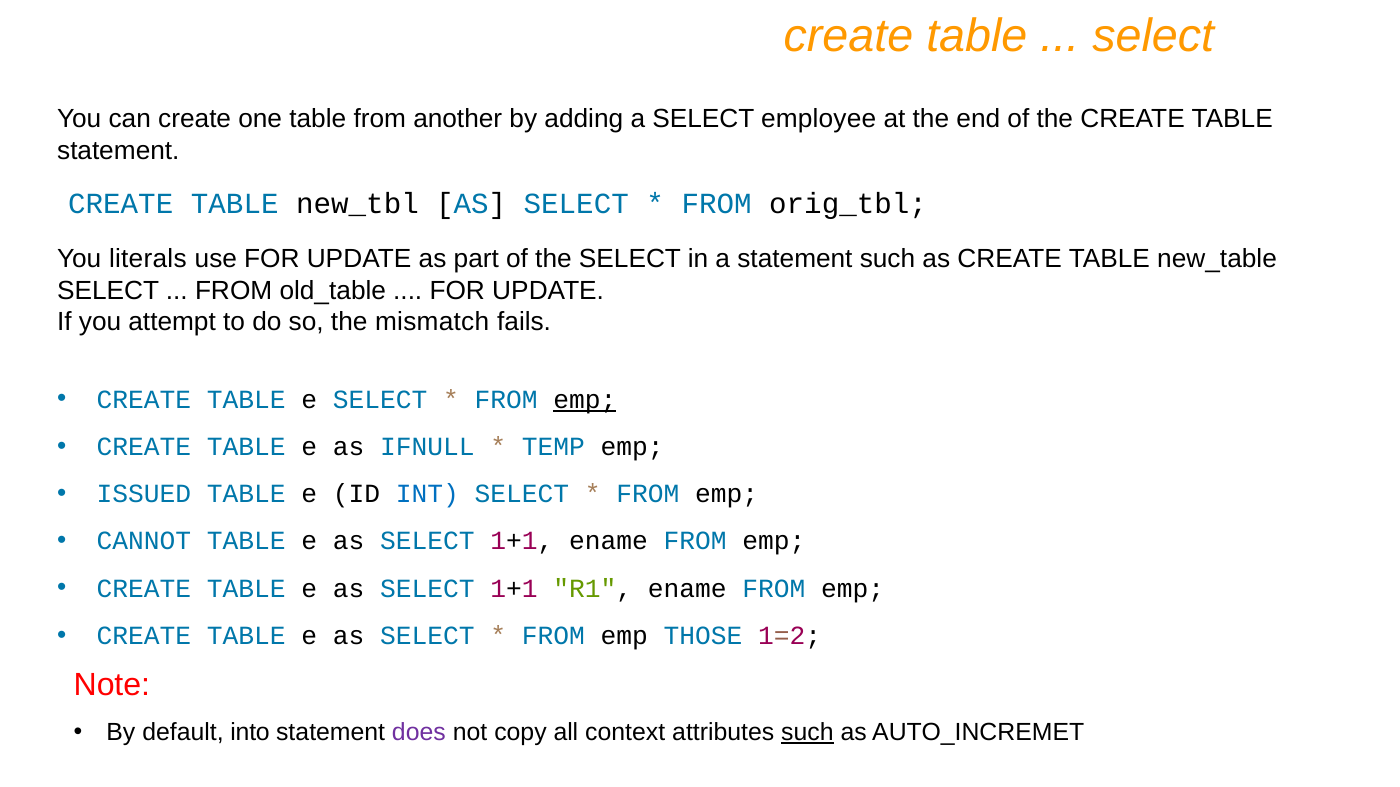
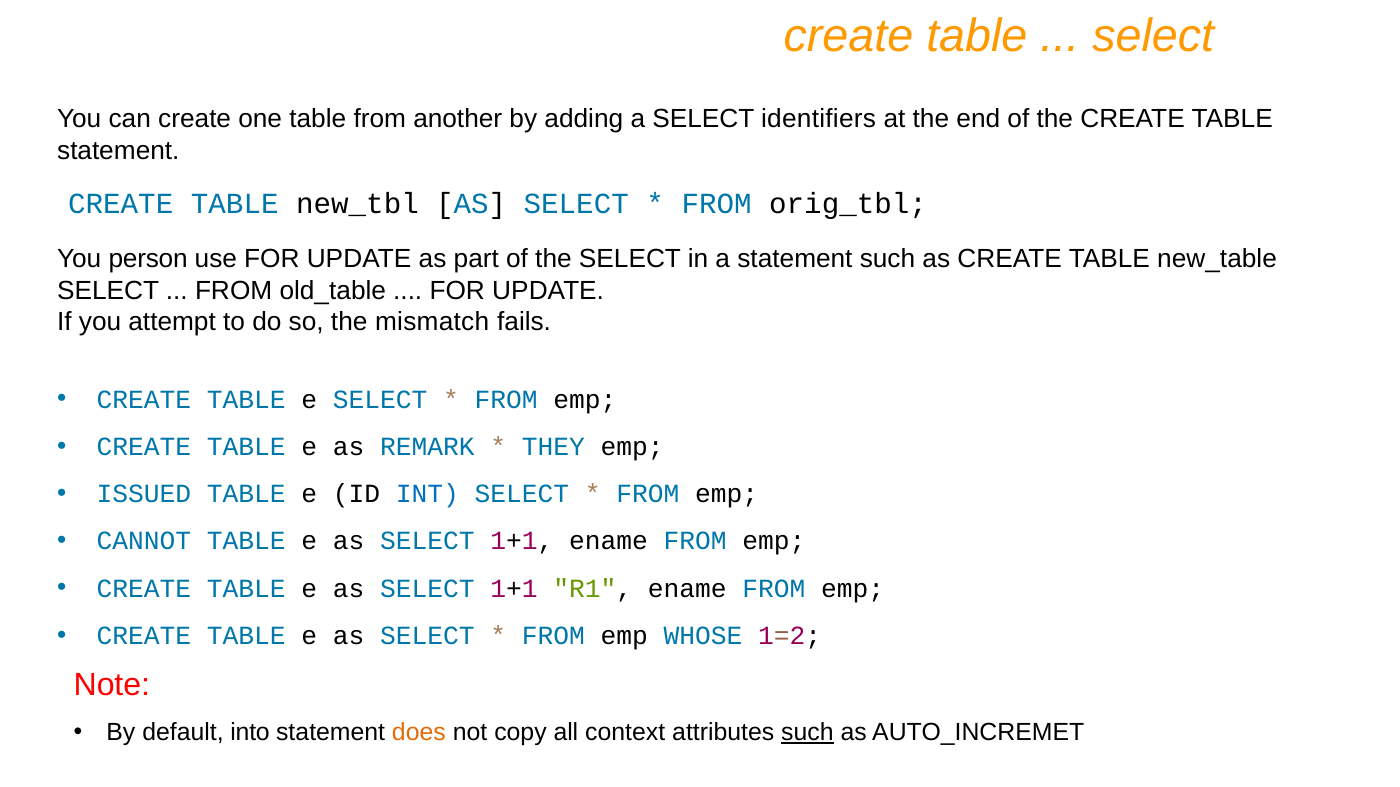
employee: employee -> identifiers (819, 119)
literals: literals -> person (148, 259)
emp underline: present -> none (585, 400)
IFNULL: IFNULL -> REMARK (427, 447)
TEMP: TEMP -> THEY (553, 447)
THOSE: THOSE -> WHOSE (703, 636)
does colour: purple -> orange (419, 733)
